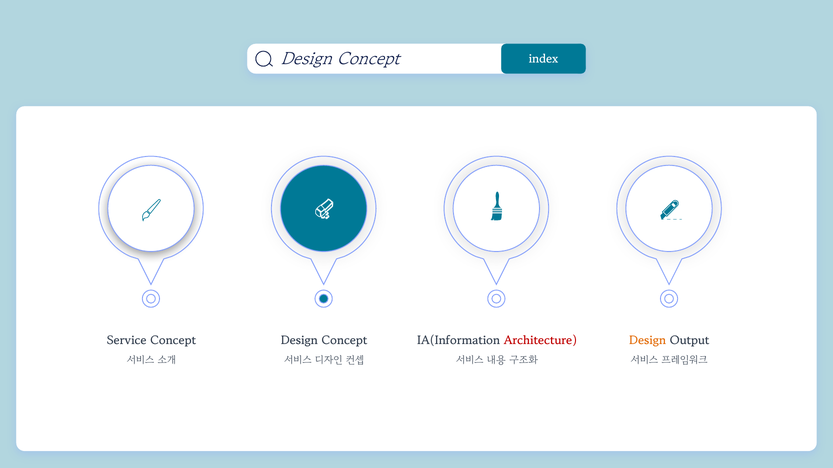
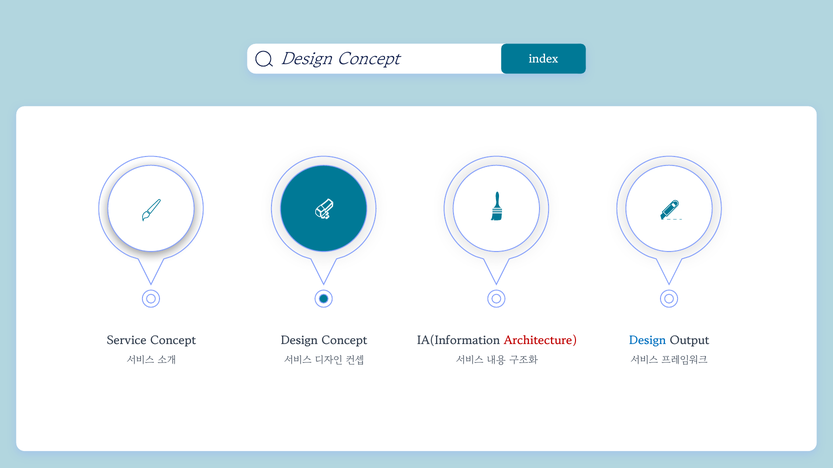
Design colour: orange -> blue (648, 342)
